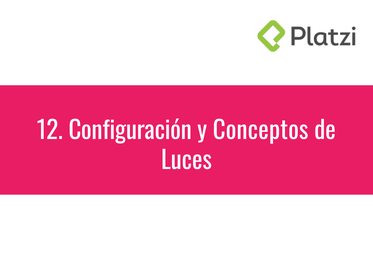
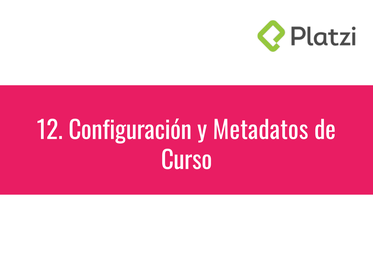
Conceptos: Conceptos -> Metadatos (261, 131)
Luces: Luces -> Curso (187, 161)
